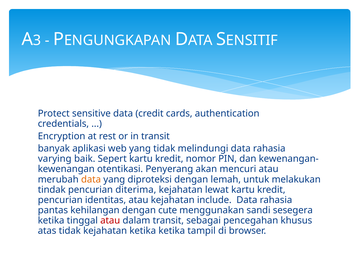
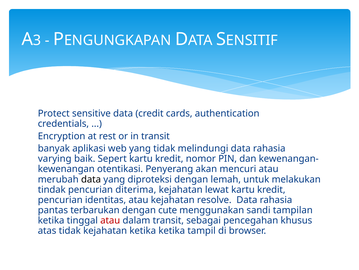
data colour: orange -> black (91, 179)
include: include -> resolve (214, 199)
kehilangan: kehilangan -> terbarukan (95, 210)
sesegera: sesegera -> tampilan (293, 210)
